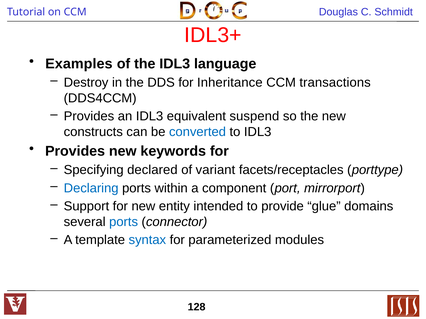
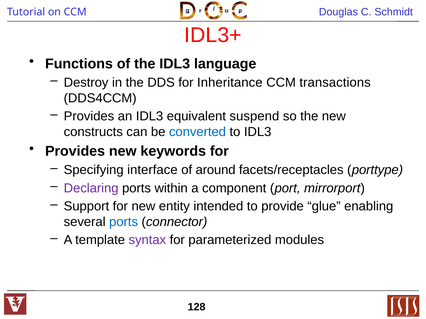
Examples: Examples -> Functions (79, 64)
declared: declared -> interface (152, 170)
variant: variant -> around (216, 170)
Declaring colour: blue -> purple (91, 188)
domains: domains -> enabling (369, 207)
syntax colour: blue -> purple (147, 240)
